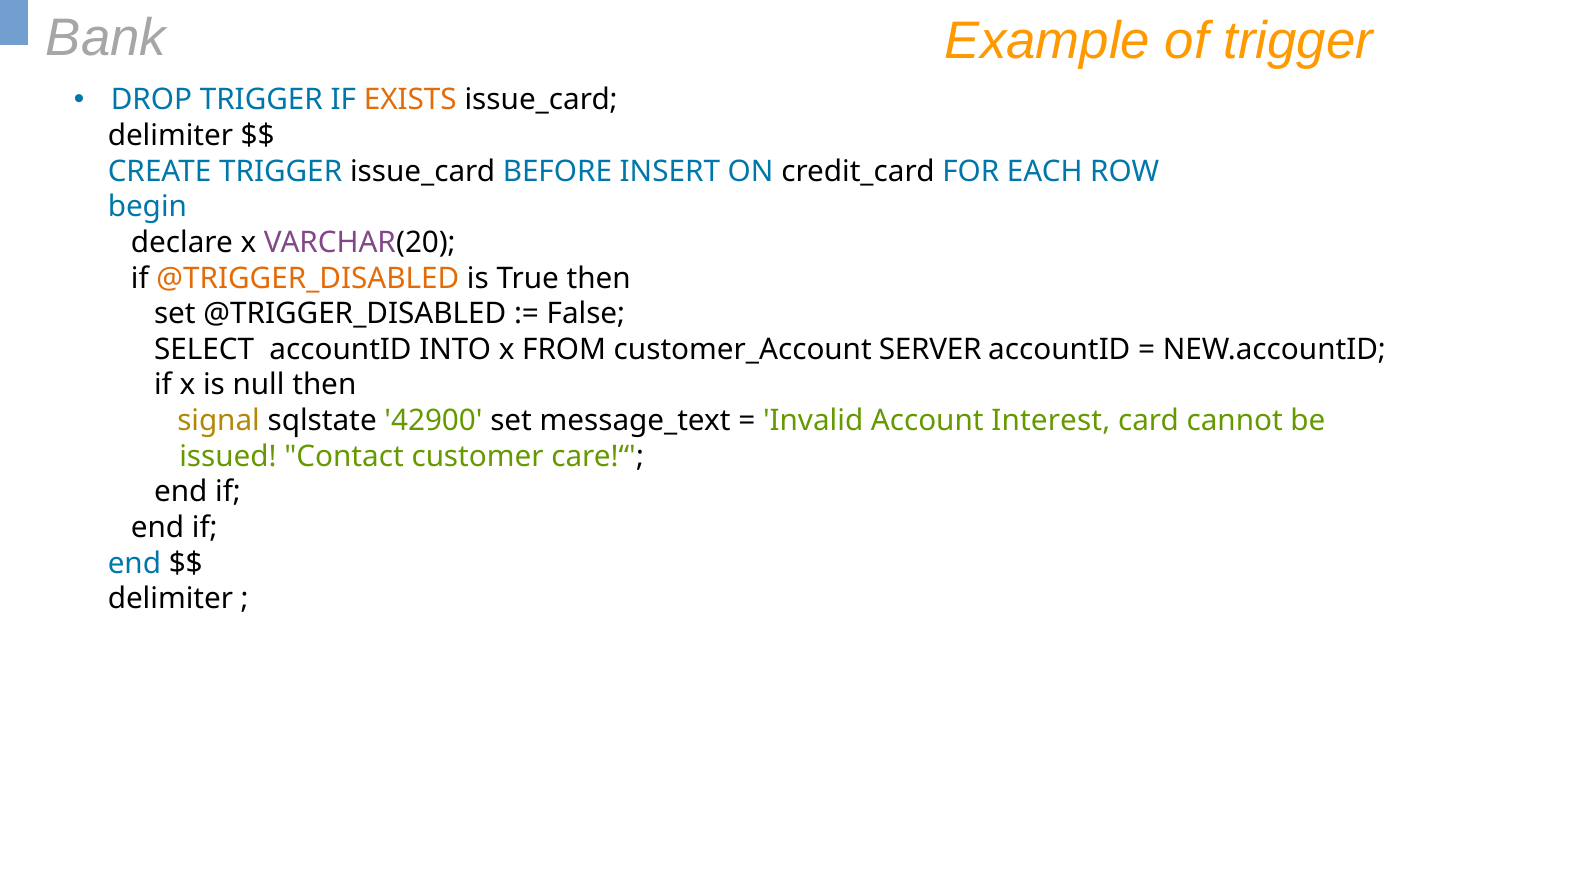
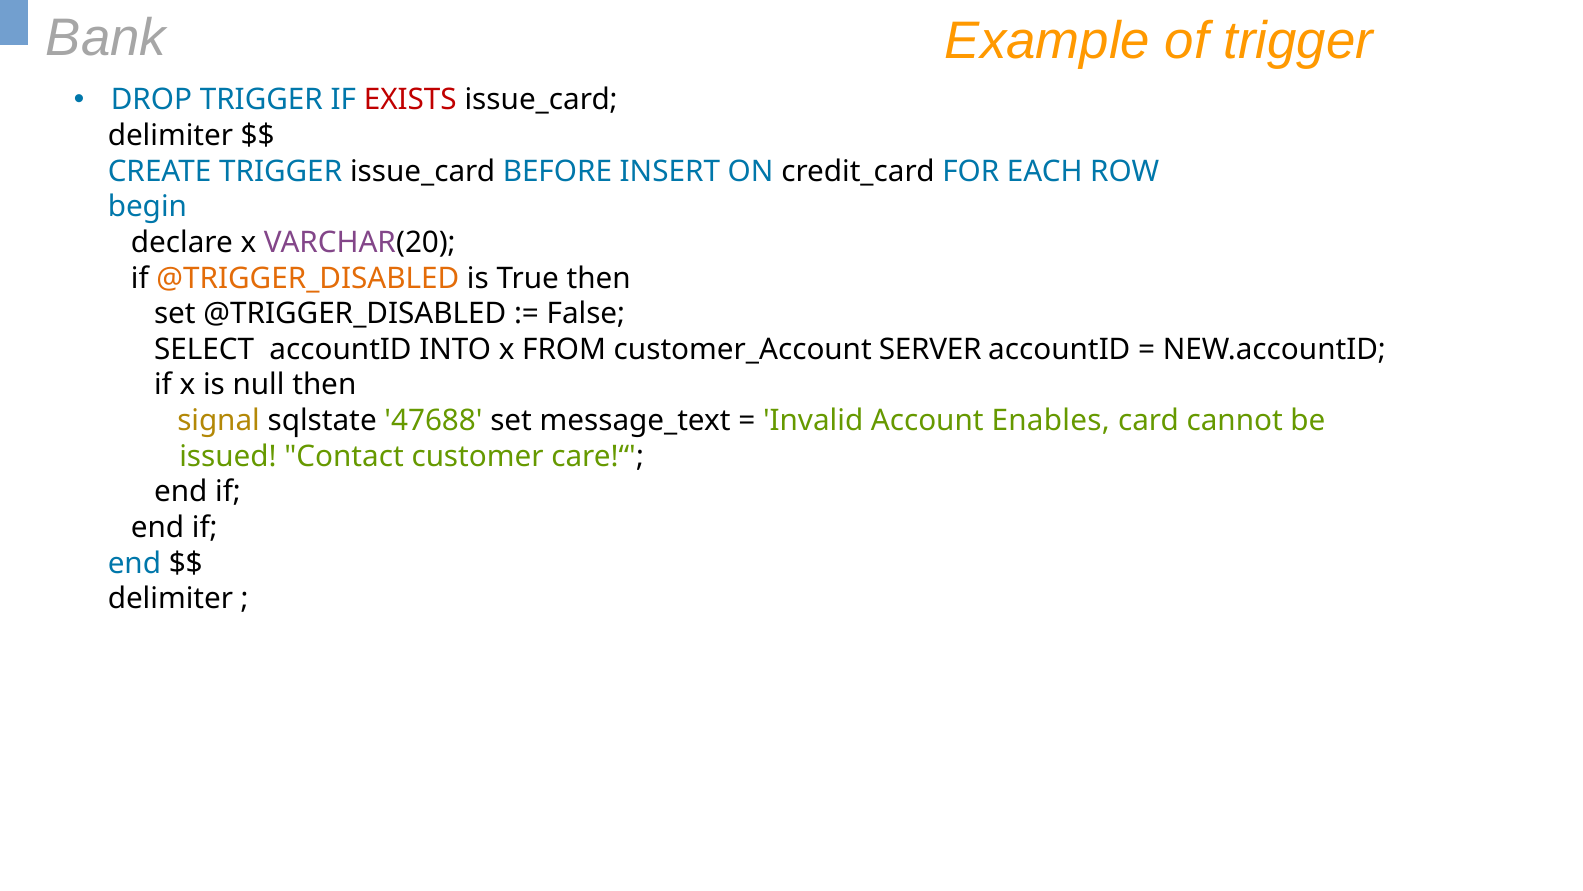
EXISTS colour: orange -> red (410, 100)
42900: 42900 -> 47688 (433, 421)
Interest: Interest -> Enables (1051, 421)
